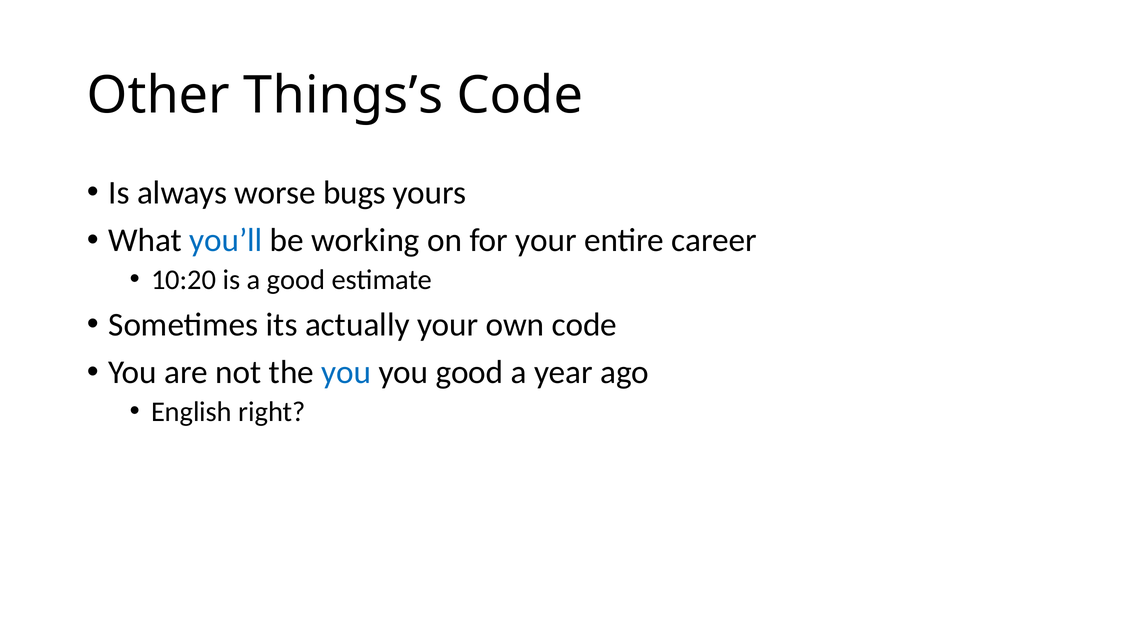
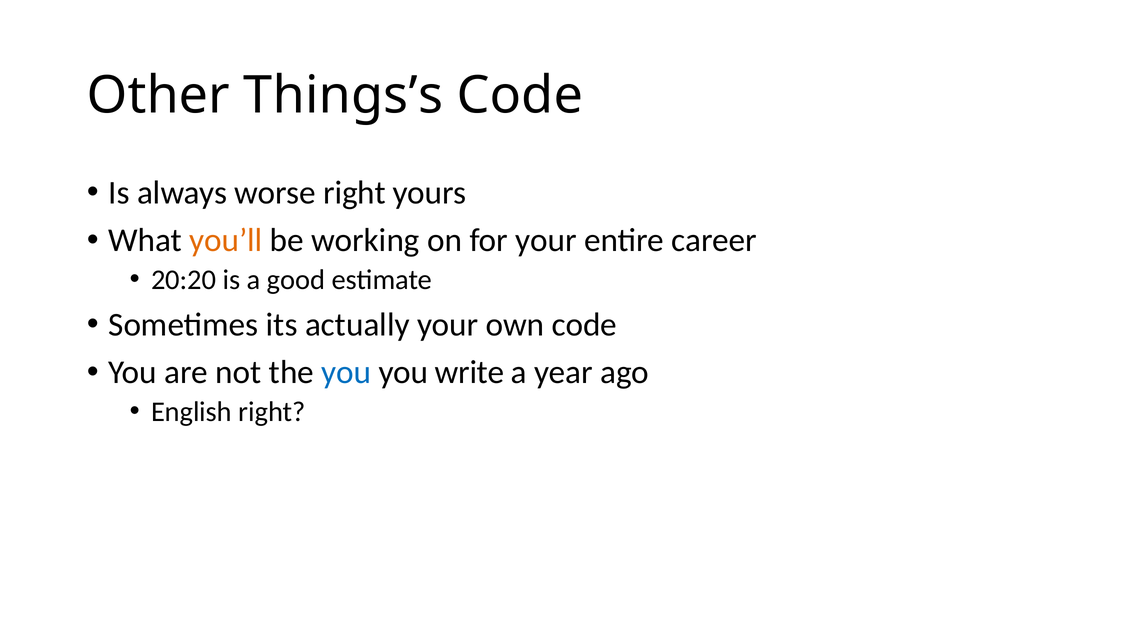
worse bugs: bugs -> right (355, 193)
you’ll colour: blue -> orange (226, 240)
10:20: 10:20 -> 20:20 (184, 280)
you good: good -> write (470, 373)
